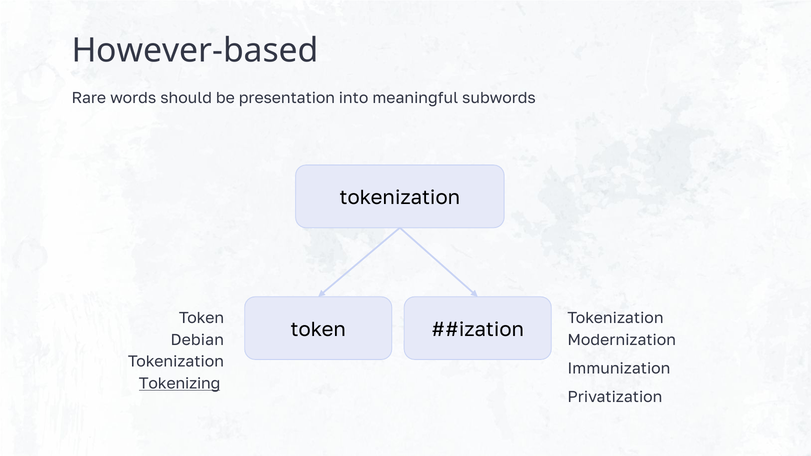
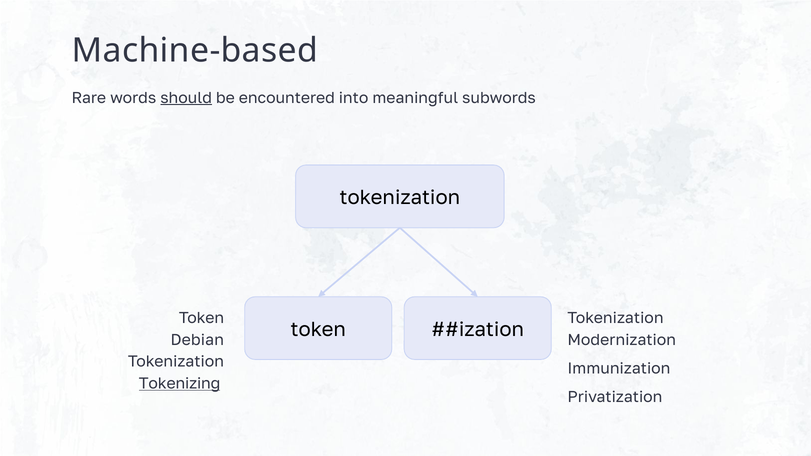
However-based: However-based -> Machine-based (195, 50)
should underline: none -> present (186, 98)
presentation: presentation -> encountered (287, 98)
